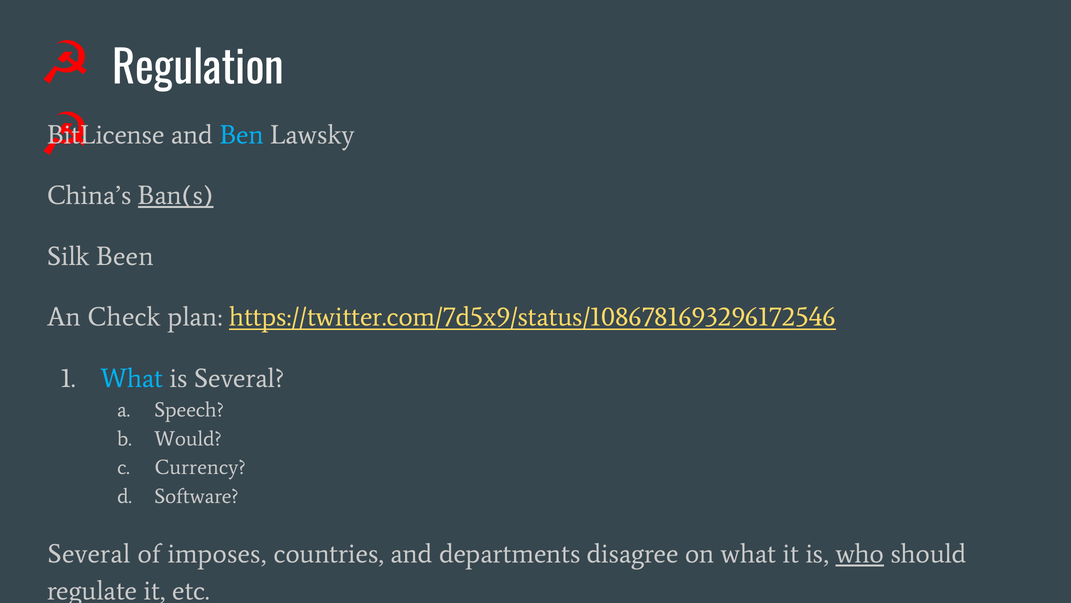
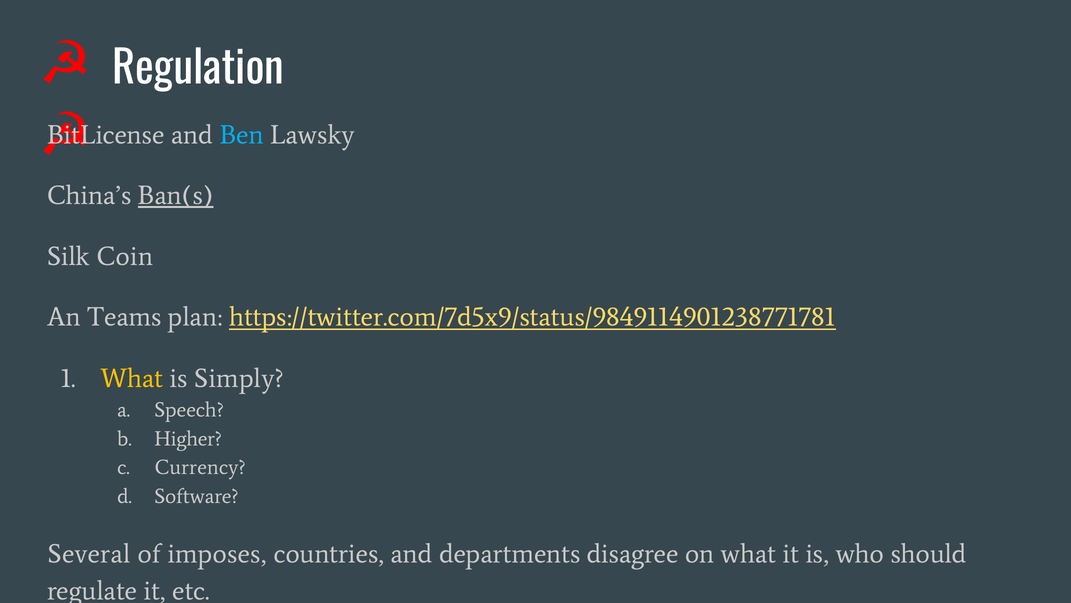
Been: Been -> Coin (125, 256)
Check: Check -> Teams (124, 317)
https://twitter.com/7d5x9/status/1086781693296172546: https://twitter.com/7d5x9/status/1086781693296172546 -> https://twitter.com/7d5x9/status/9849114901238771781 (532, 317)
What colour: light blue -> yellow (132, 378)
is Several: Several -> Simply (239, 378)
Would: Would -> Higher (188, 438)
who underline: present -> none (860, 553)
